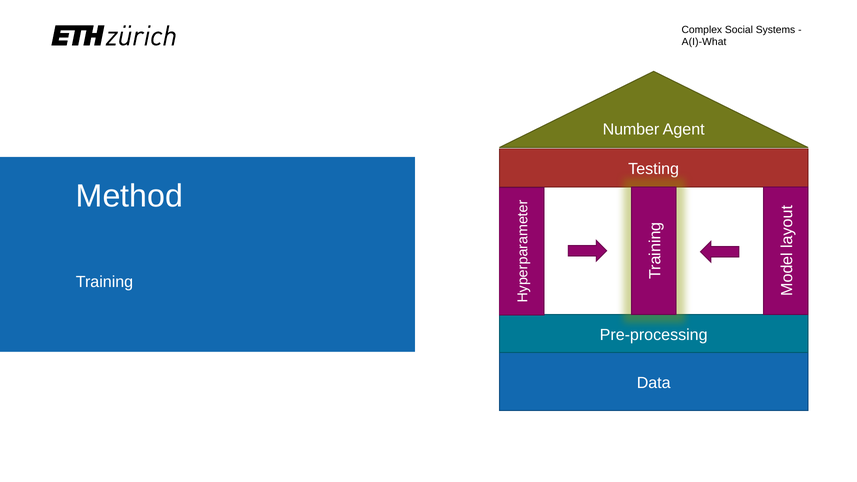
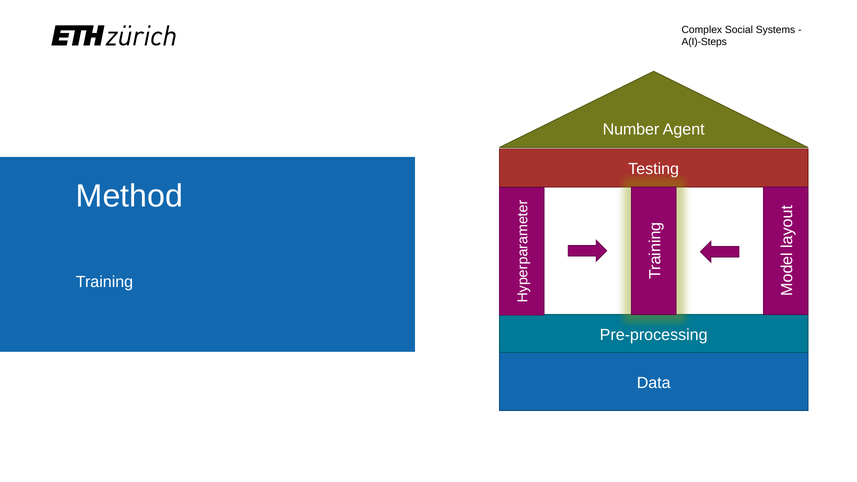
A(I)-What: A(I)-What -> A(I)-Steps (704, 42)
